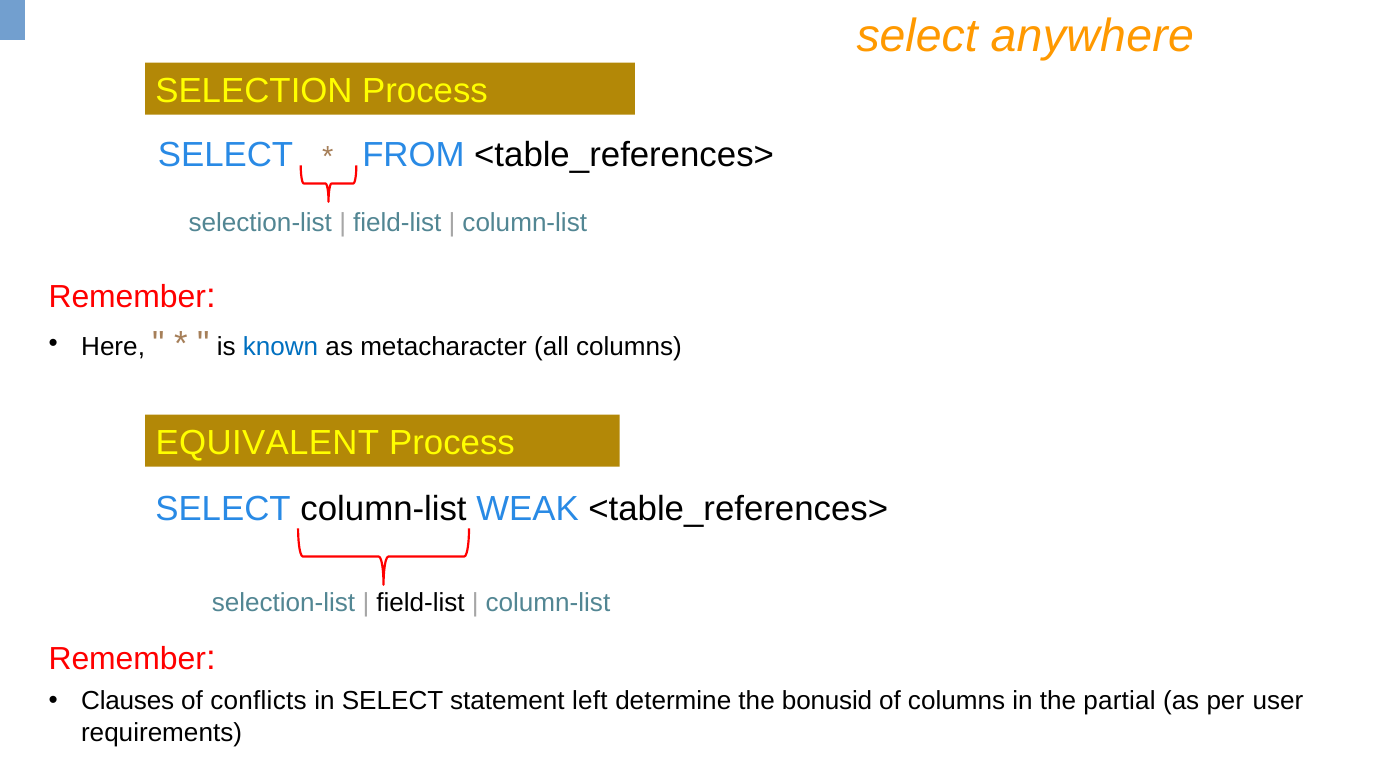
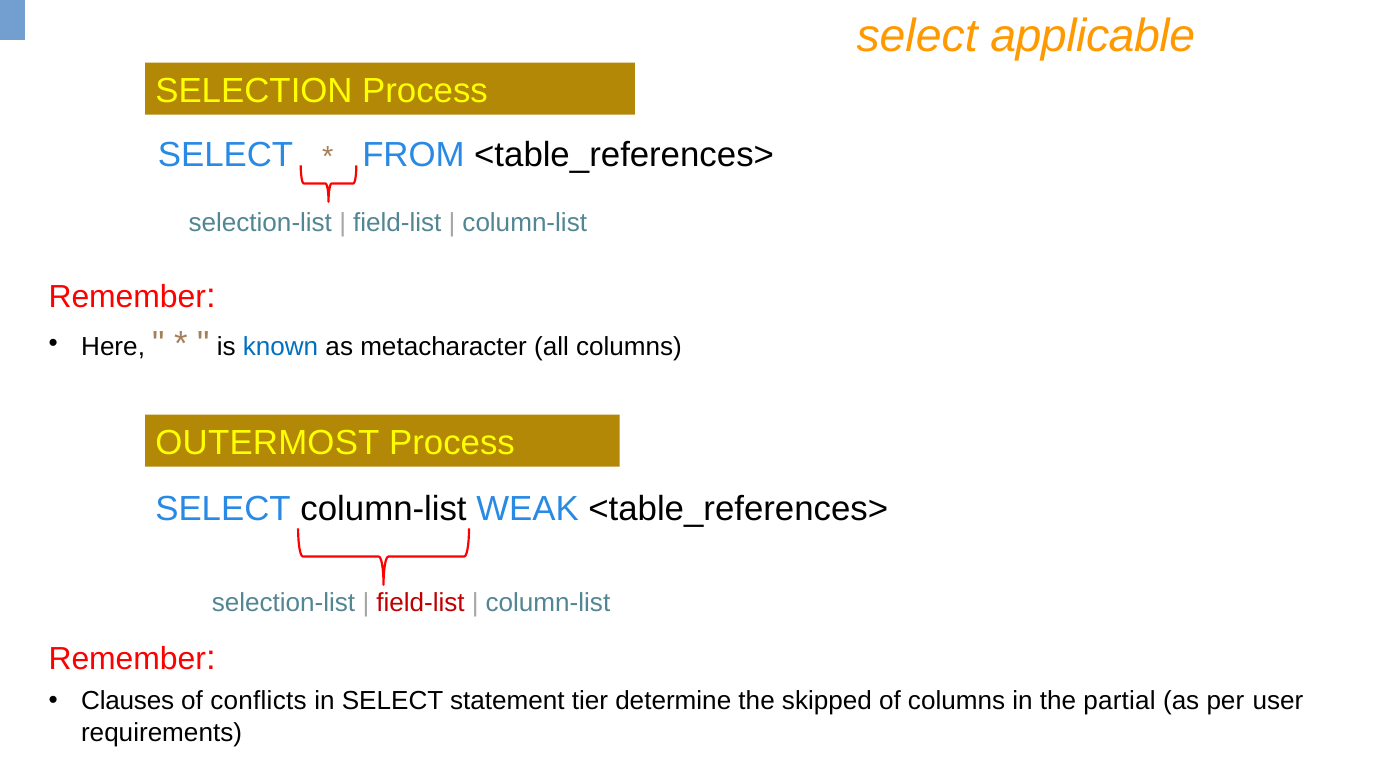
anywhere: anywhere -> applicable (1093, 36)
EQUIVALENT: EQUIVALENT -> OUTERMOST (267, 443)
field-list colour: black -> red (420, 603)
left: left -> tier (590, 701)
bonusid: bonusid -> skipped (827, 701)
